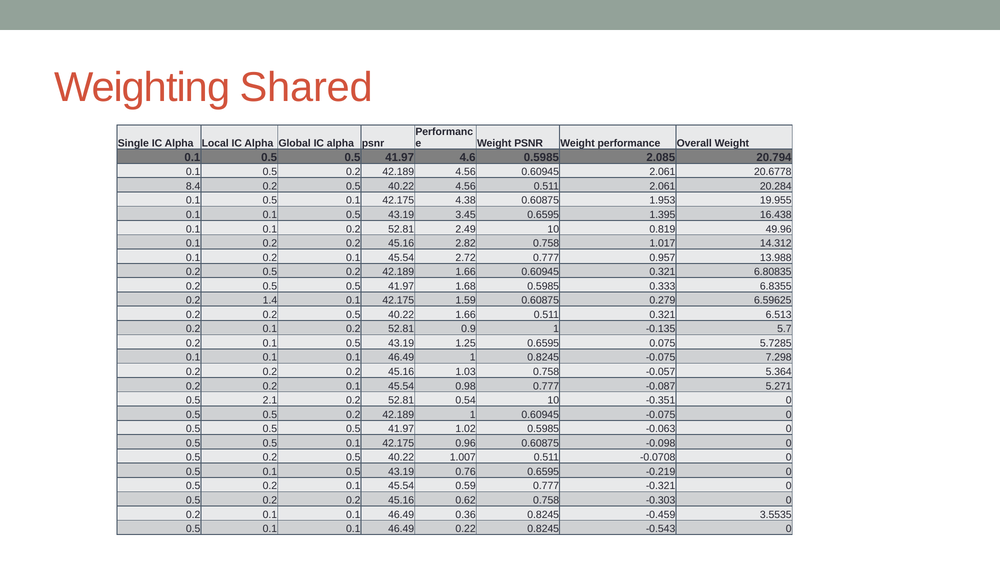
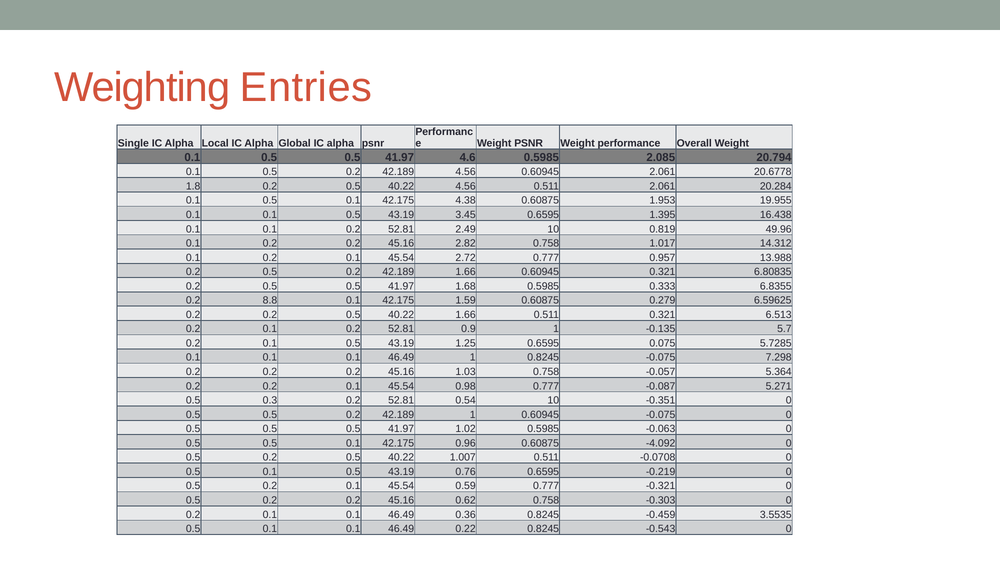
Shared: Shared -> Entries (306, 87)
8.4: 8.4 -> 1.8 (193, 186)
1.4: 1.4 -> 8.8 (270, 300)
2.1: 2.1 -> 0.3 (270, 400)
-0.098: -0.098 -> -4.092 (661, 443)
